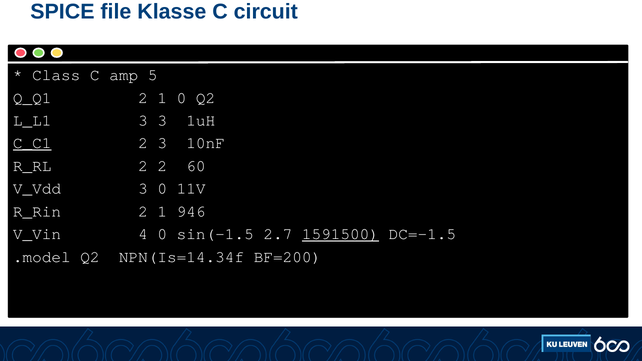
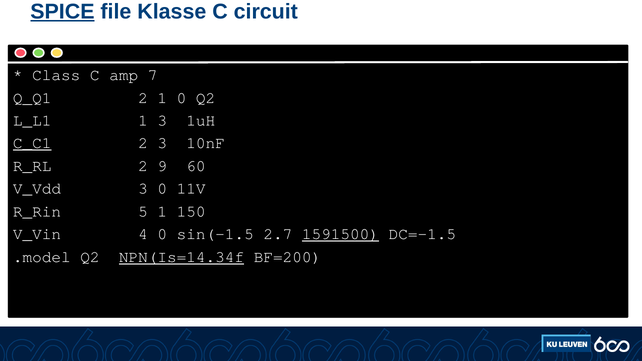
SPICE underline: none -> present (62, 12)
5: 5 -> 7 (153, 75)
L_L1 3: 3 -> 1 (143, 120)
2 2: 2 -> 9 (162, 166)
R_Rin 2: 2 -> 5 (143, 211)
946: 946 -> 150 (191, 211)
NPN(Is=14.34f underline: none -> present (182, 257)
